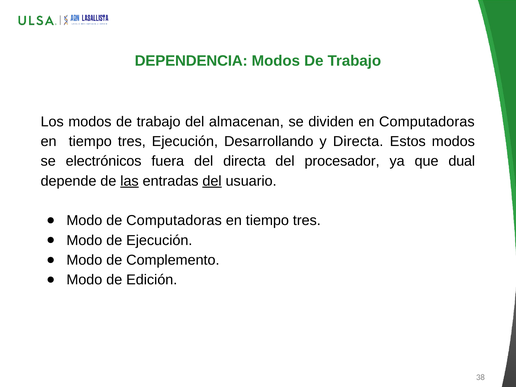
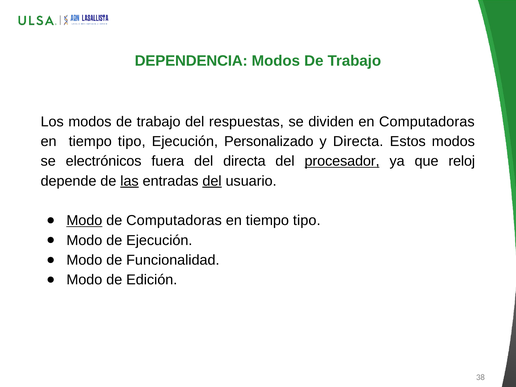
almacenan: almacenan -> respuestas (246, 122)
tres: tres -> tipo (132, 141)
Desarrollando: Desarrollando -> Personalizado (269, 141)
procesador underline: none -> present (342, 161)
dual: dual -> reloj (462, 161)
Modo underline: none -> present (84, 221)
tres: tres -> tipo (307, 221)
Complemento: Complemento -> Funcionalidad (173, 260)
